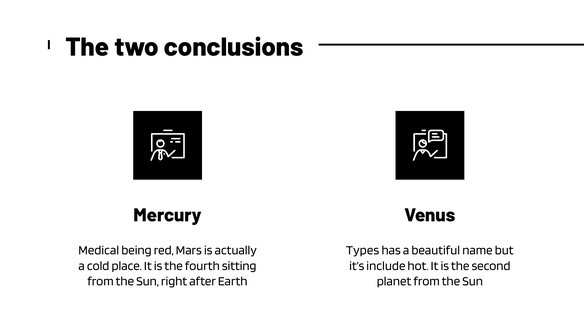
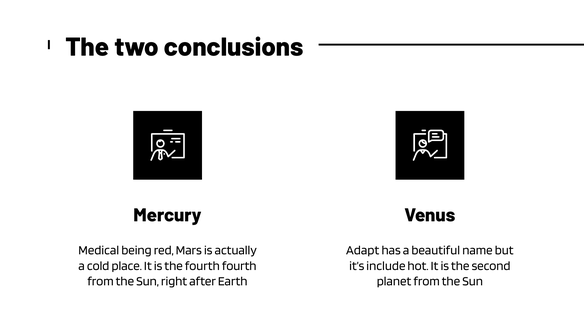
Types: Types -> Adapt (363, 251)
fourth sitting: sitting -> fourth (239, 266)
